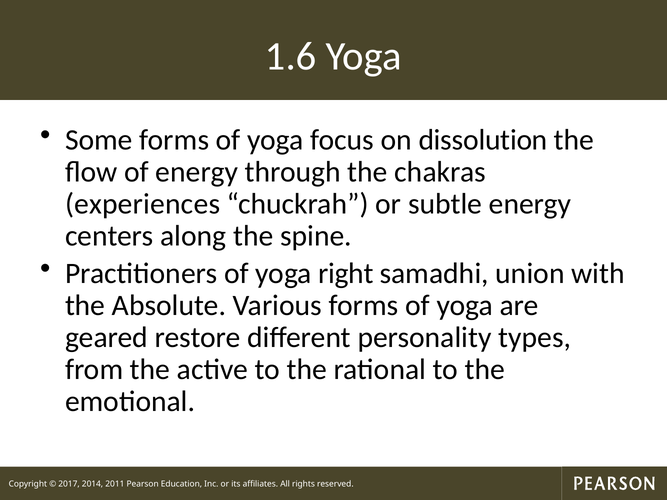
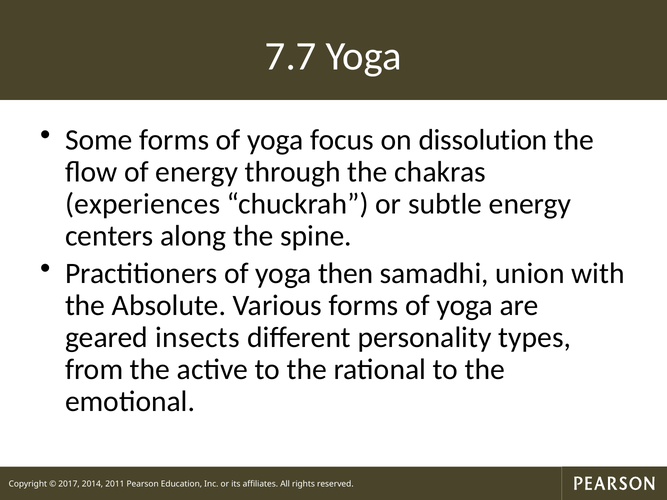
1.6: 1.6 -> 7.7 (291, 56)
right: right -> then (346, 273)
restore: restore -> insects (197, 337)
